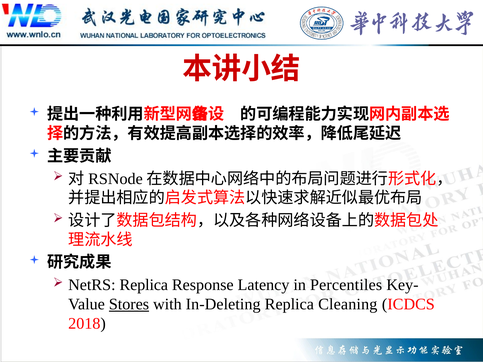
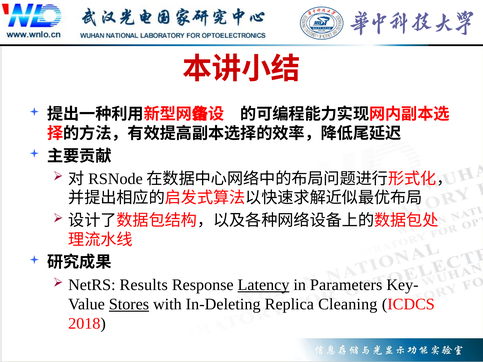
NetRS Replica: Replica -> Results (144, 285)
Latency underline: none -> present (263, 285)
Percentiles: Percentiles -> Parameters (346, 285)
